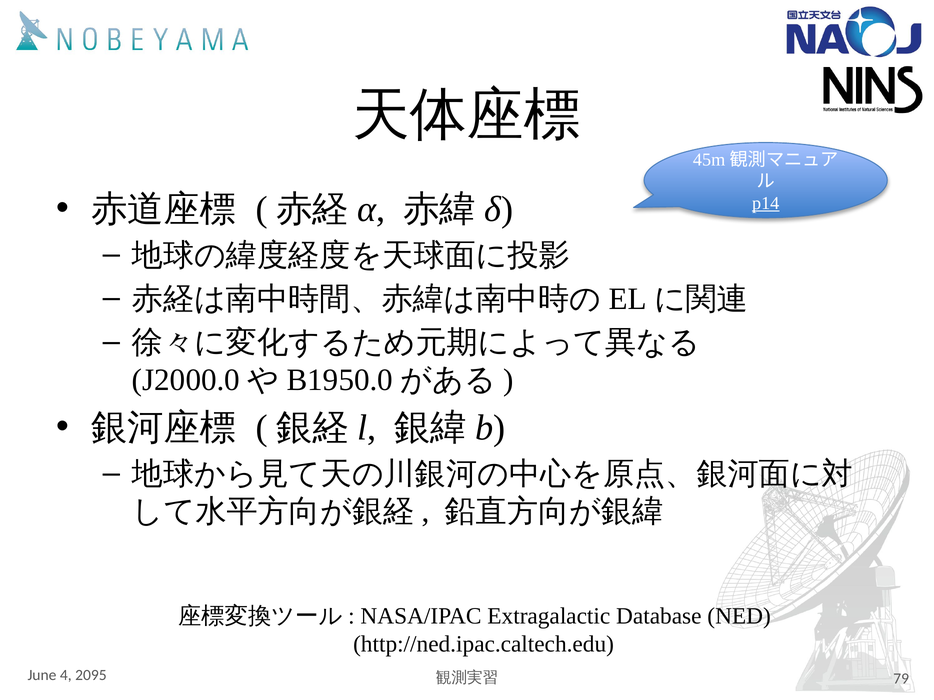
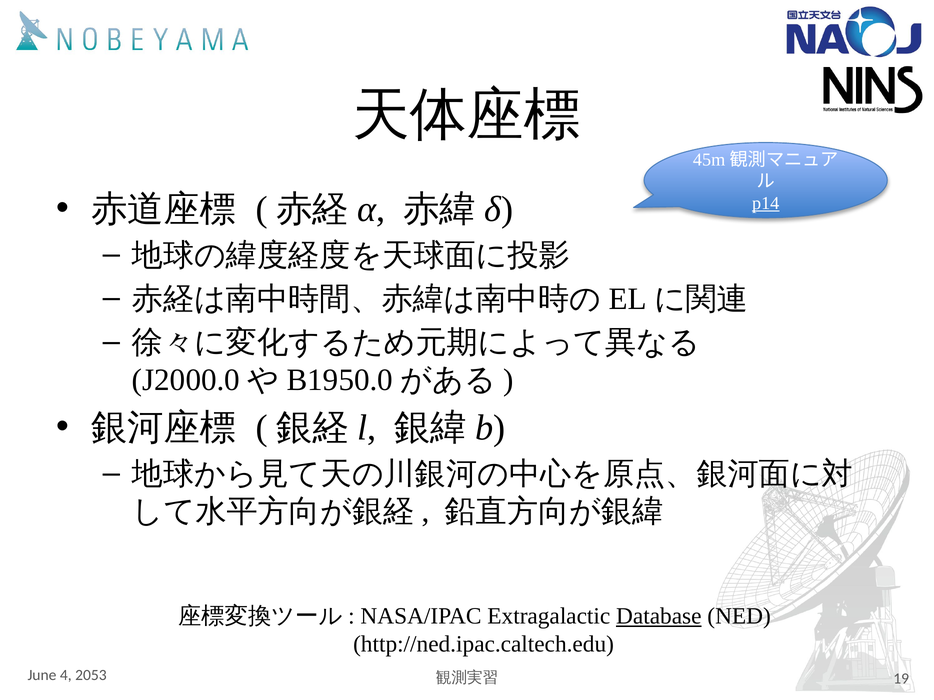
Database underline: none -> present (659, 617)
2095: 2095 -> 2053 (91, 675)
79: 79 -> 19 (901, 679)
